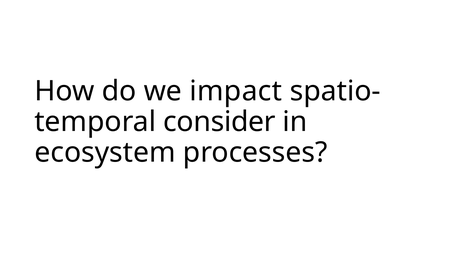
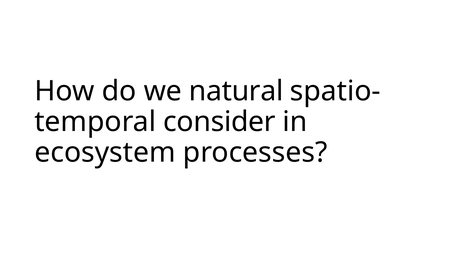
impact: impact -> natural (236, 91)
